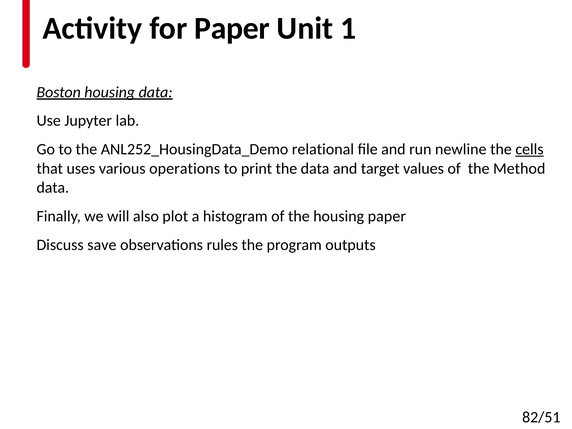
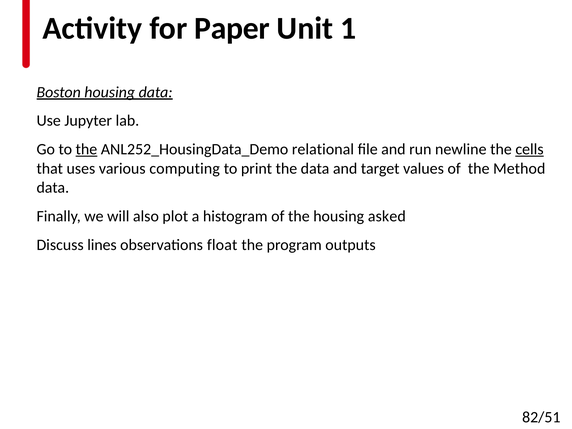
the underline: none -> present (86, 149)
operations: operations -> computing (185, 168)
housing paper: paper -> asked (387, 216)
save: save -> lines (102, 245)
rules: rules -> float (222, 245)
